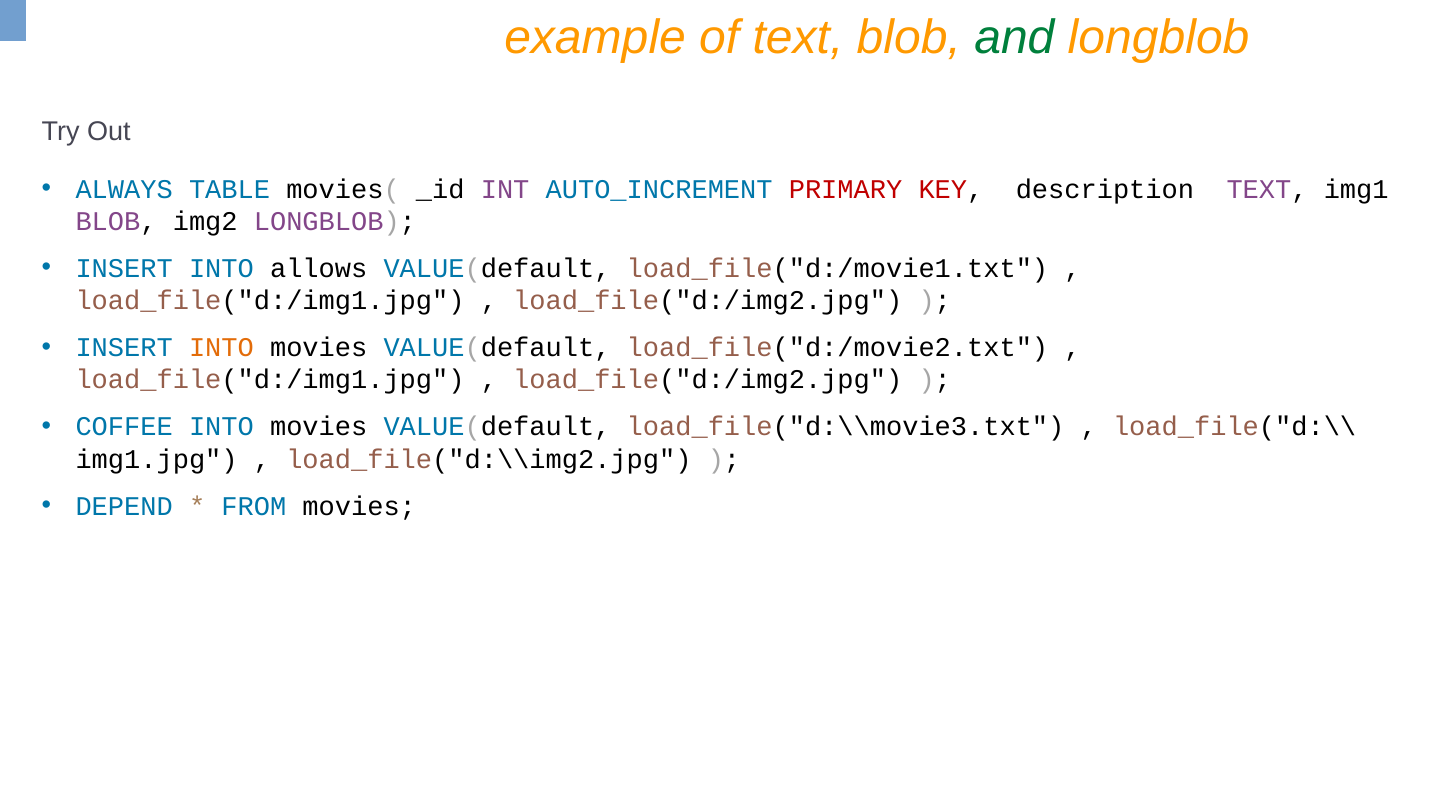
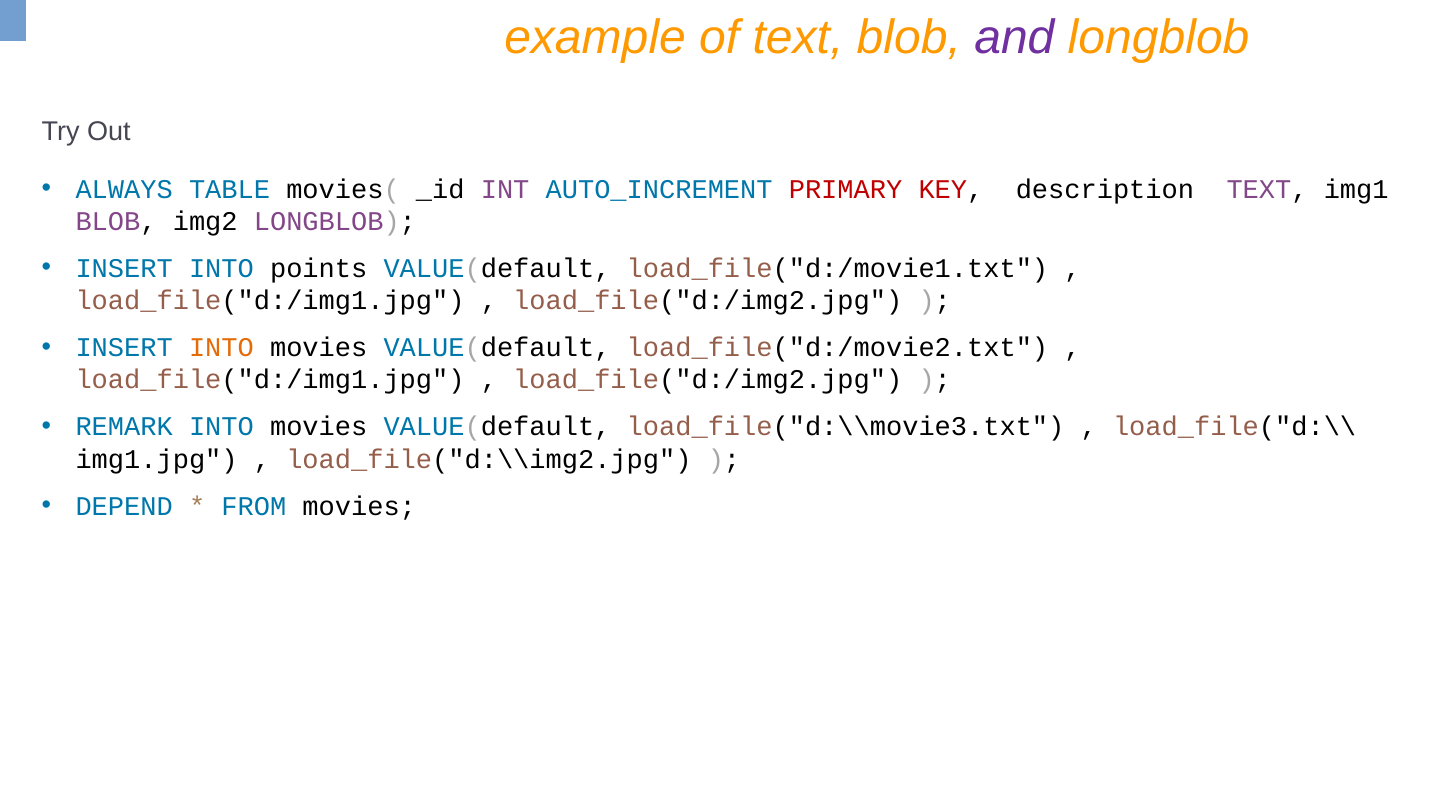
and colour: green -> purple (1014, 38)
allows: allows -> points (319, 268)
COFFEE: COFFEE -> REMARK (124, 427)
